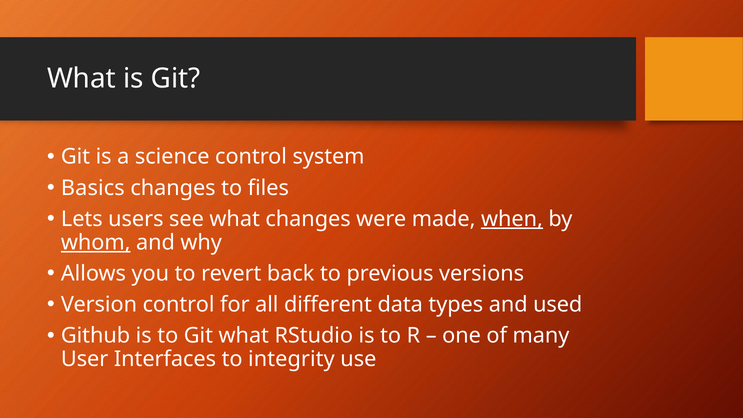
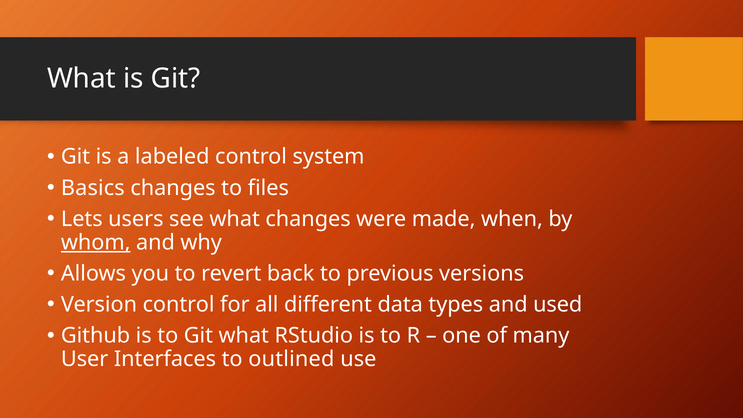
science: science -> labeled (172, 157)
when underline: present -> none (512, 219)
integrity: integrity -> outlined (291, 359)
